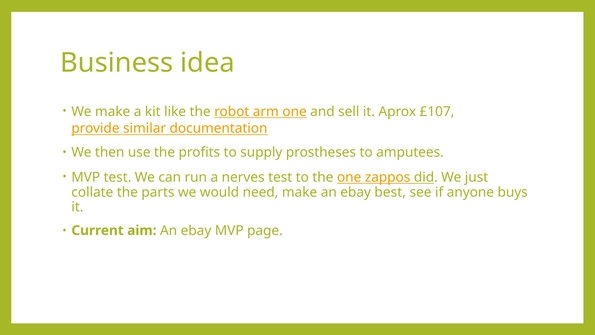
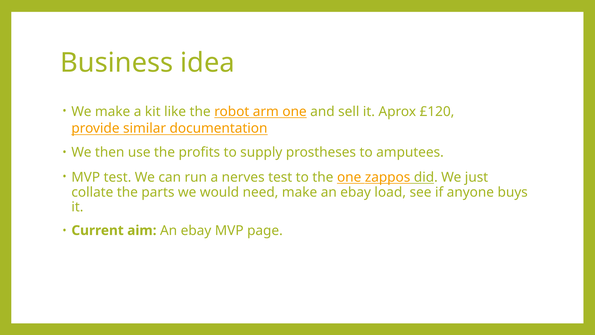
£107: £107 -> £120 (437, 112)
best: best -> load (390, 192)
